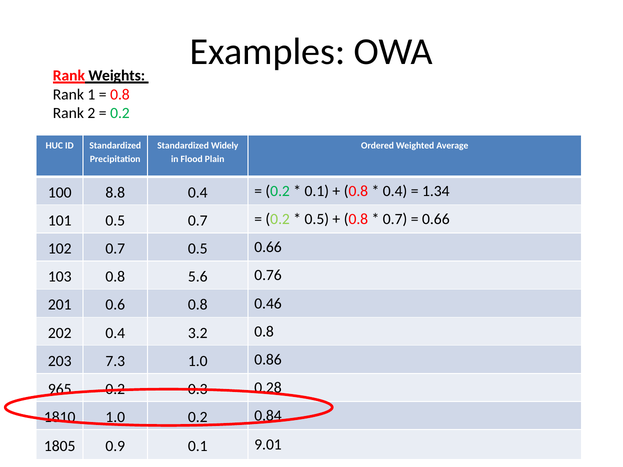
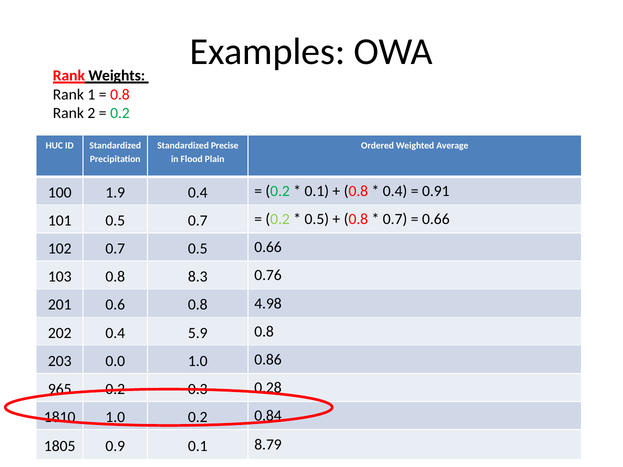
Widely: Widely -> Precise (225, 146)
8.8: 8.8 -> 1.9 (115, 193)
1.34: 1.34 -> 0.91 (436, 191)
5.6: 5.6 -> 8.3 (198, 277)
0.46: 0.46 -> 4.98 (268, 304)
3.2: 3.2 -> 5.9 (198, 333)
7.3: 7.3 -> 0.0 (115, 361)
9.01: 9.01 -> 8.79 (268, 445)
